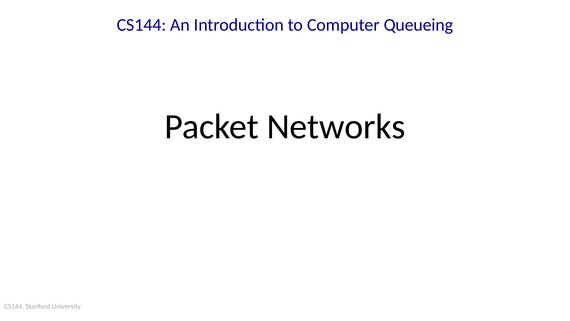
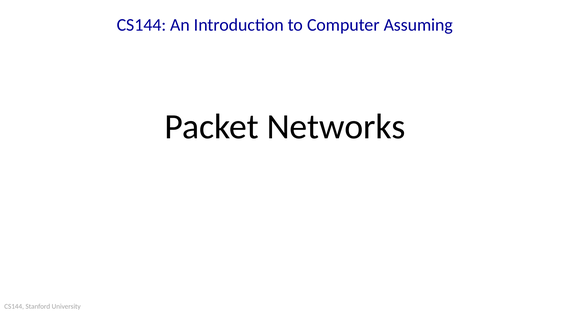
Queueing: Queueing -> Assuming (418, 25)
